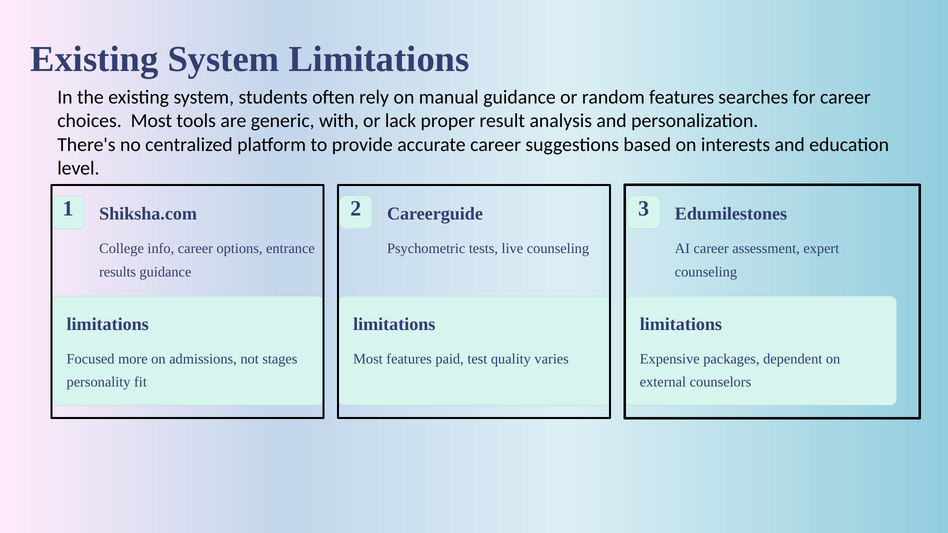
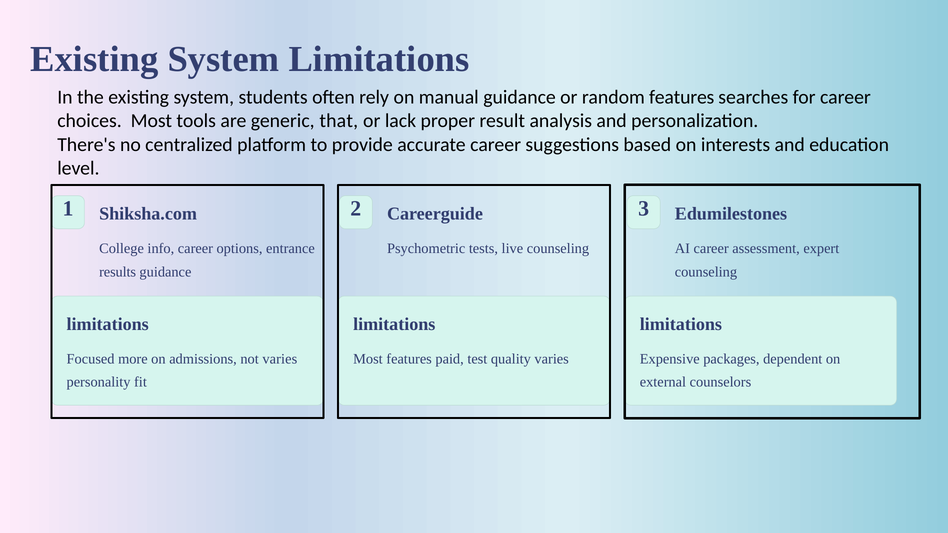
with: with -> that (339, 121)
not stages: stages -> varies (280, 359)
